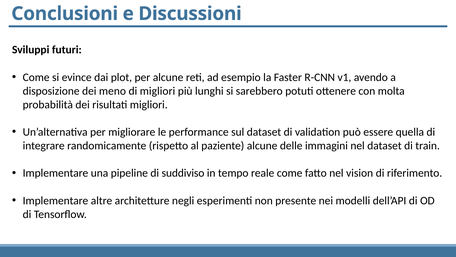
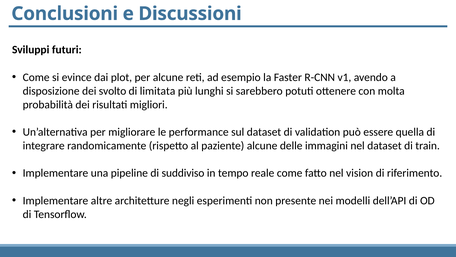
meno: meno -> svolto (113, 91)
di migliori: migliori -> limitata (158, 91)
